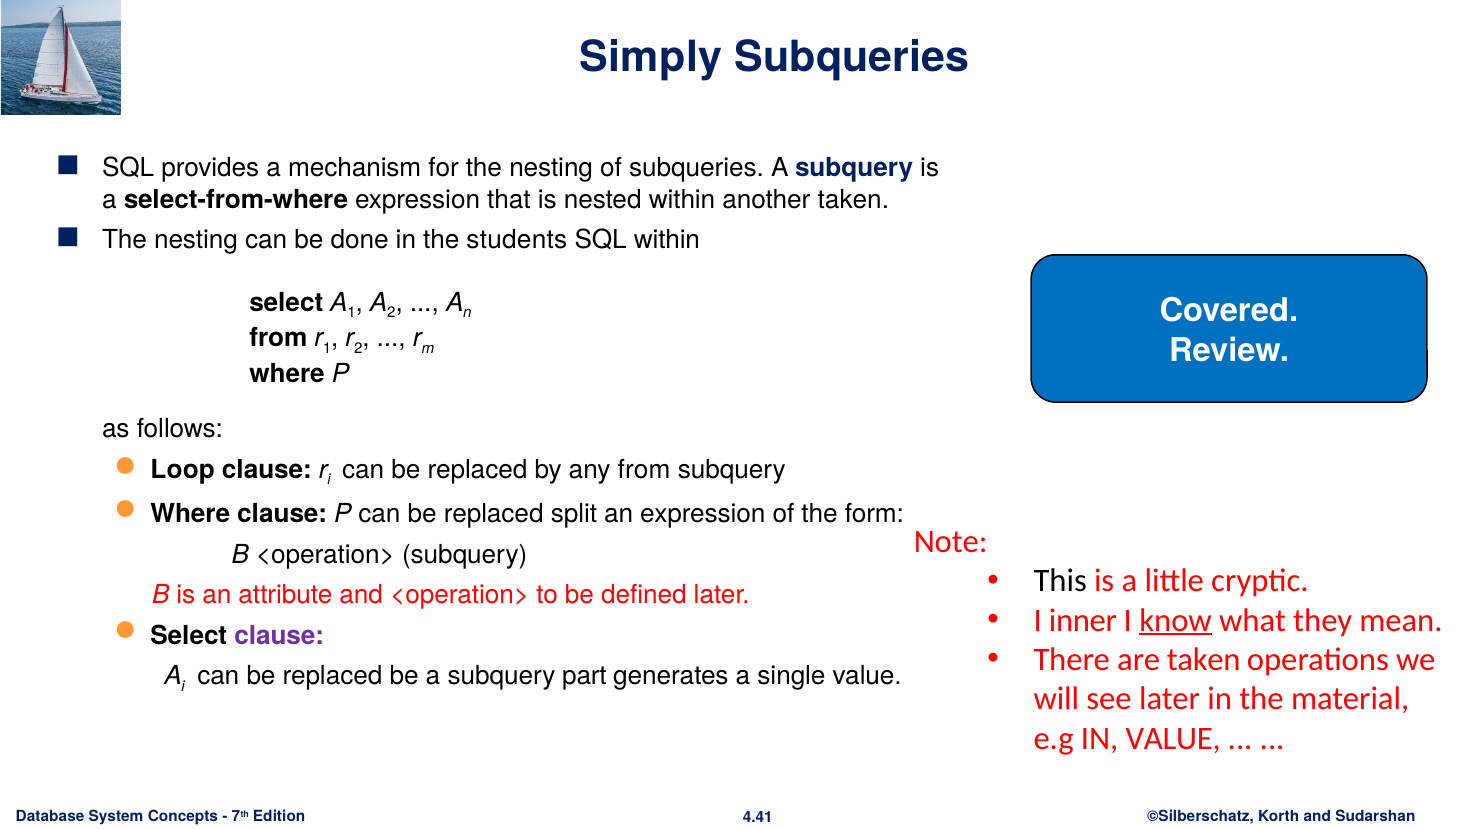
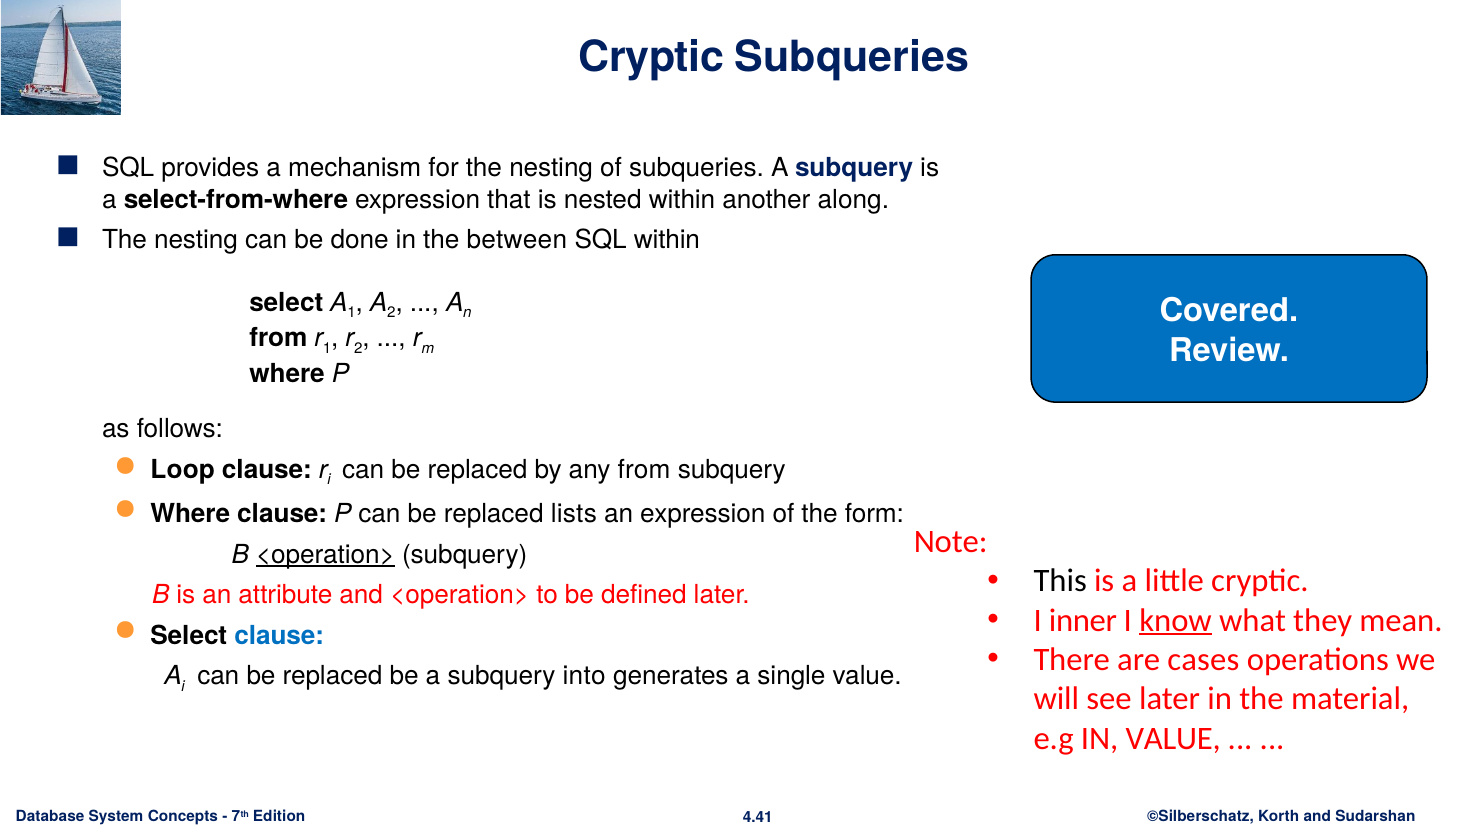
Simply: Simply -> Cryptic (651, 58)
another taken: taken -> along (853, 199)
students: students -> between (517, 240)
split: split -> lists (574, 514)
<operation> underline: none -> present (325, 554)
clause colour: purple -> blue (279, 635)
are taken: taken -> cases (1203, 659)
part: part -> into (584, 676)
